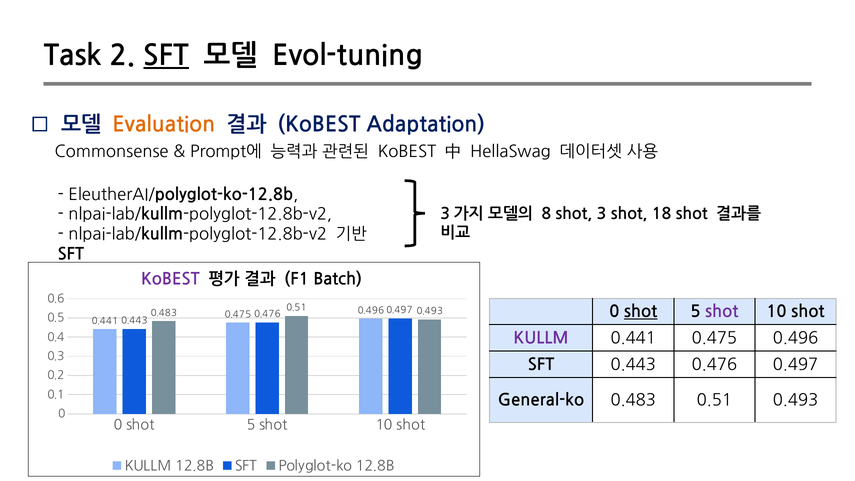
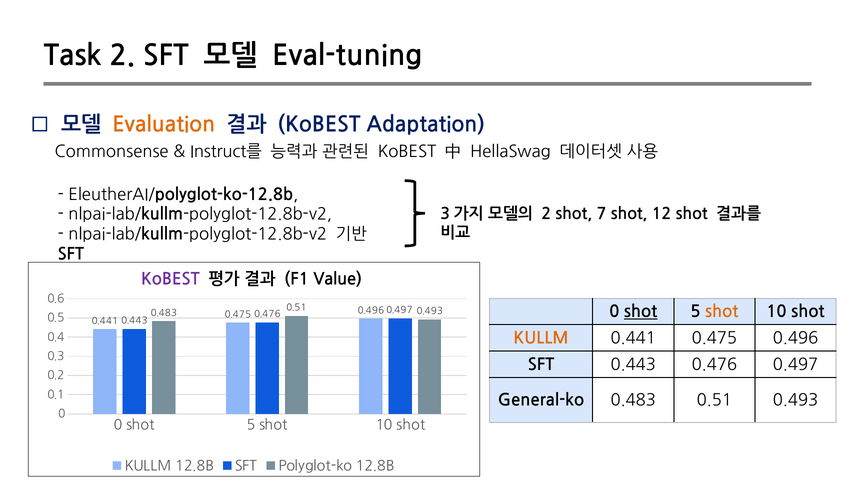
SFT underline: present -> none (166, 56)
Evol-tuning: Evol-tuning -> Eval-tuning (347, 56)
Prompt에: Prompt에 -> Instruct를 (226, 152)
8: 8 -> 2 (546, 214)
3: 3 -> 7 (602, 214)
18: 18 -> 12 (662, 214)
Batch: Batch -> Value (338, 279)
shot colour: purple -> orange (722, 312)
KULLM colour: purple -> orange (541, 338)
